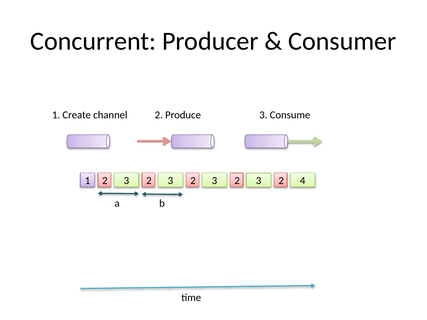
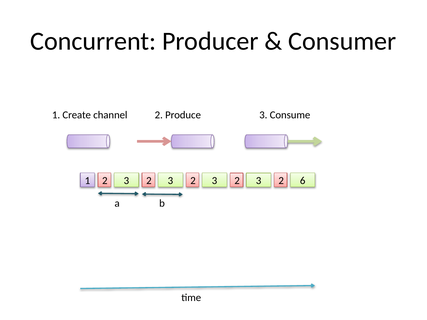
4: 4 -> 6 (303, 181)
